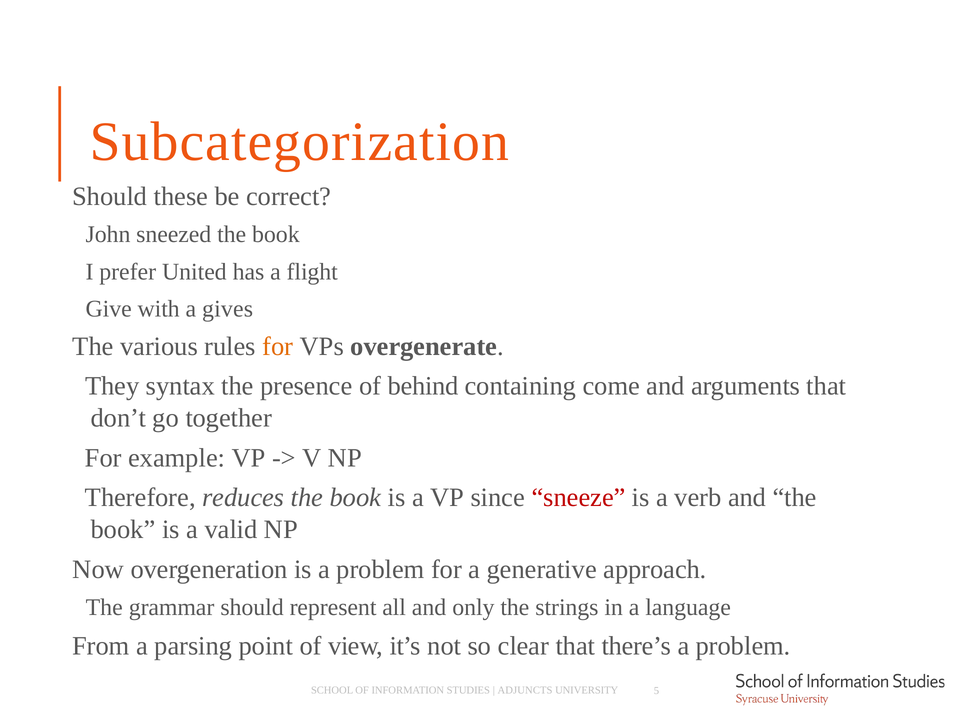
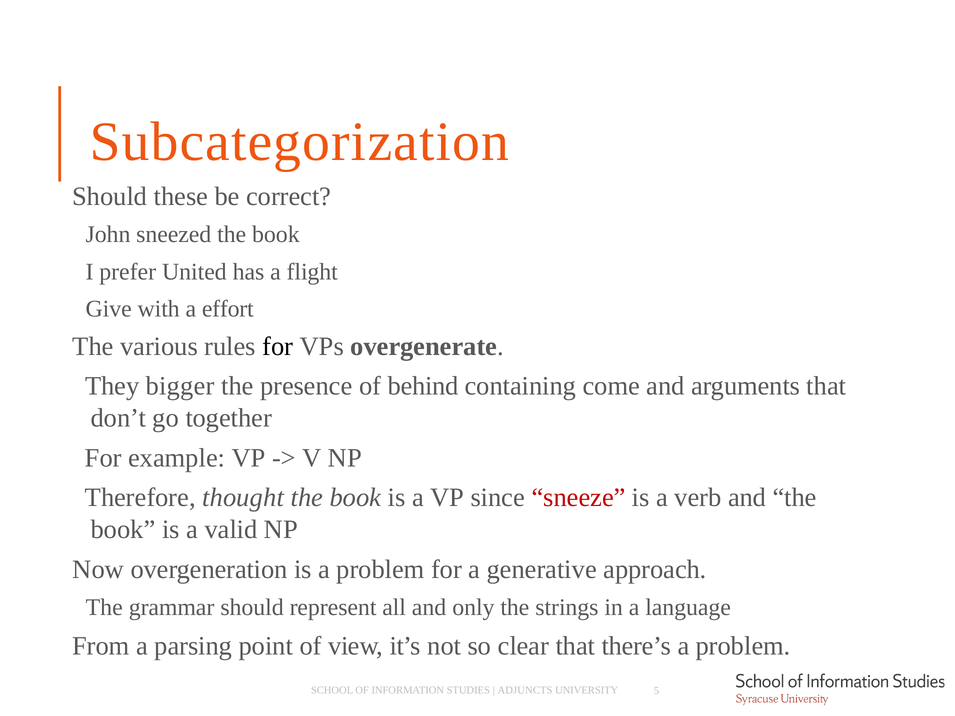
gives: gives -> effort (228, 309)
for colour: orange -> black (278, 347)
syntax: syntax -> bigger (180, 386)
reduces: reduces -> thought (243, 498)
